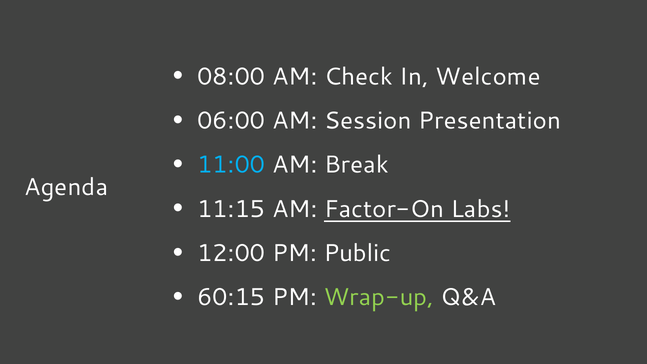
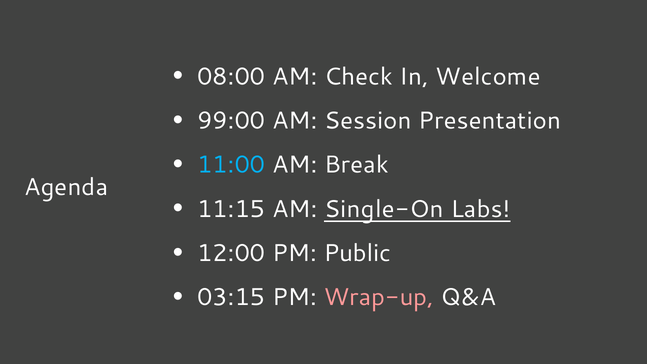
06:00: 06:00 -> 99:00 (231, 121)
Factor-On: Factor-On -> Single-On (384, 209)
60:15: 60:15 -> 03:15 (231, 297)
Wrap-up colour: light green -> pink (379, 297)
